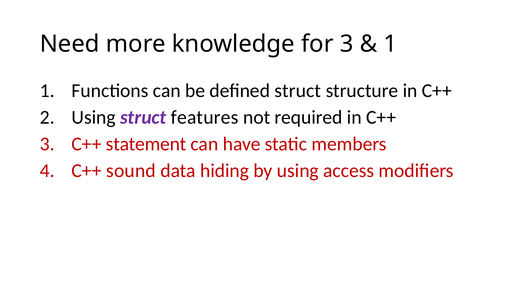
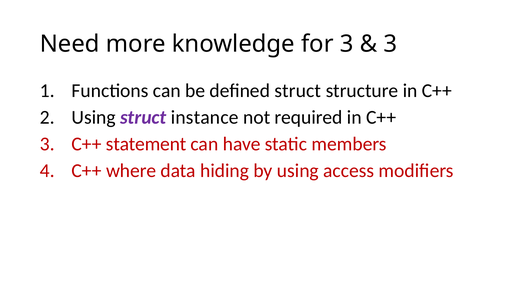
1: 1 -> 3 (390, 44)
features: features -> instance (205, 117)
sound: sound -> where (131, 170)
